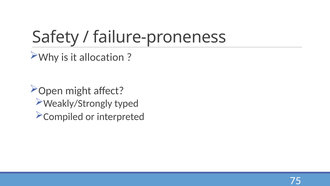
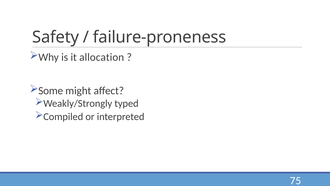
Open: Open -> Some (51, 90)
